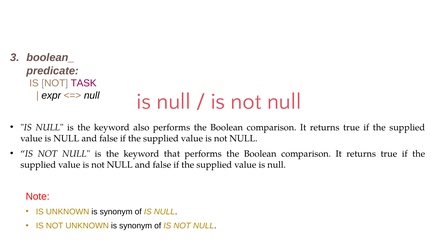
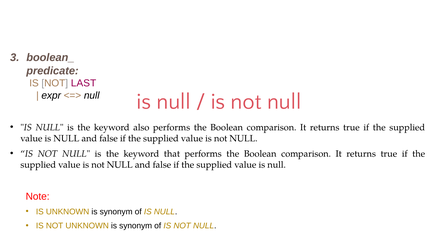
TASK: TASK -> LAST (84, 83)
